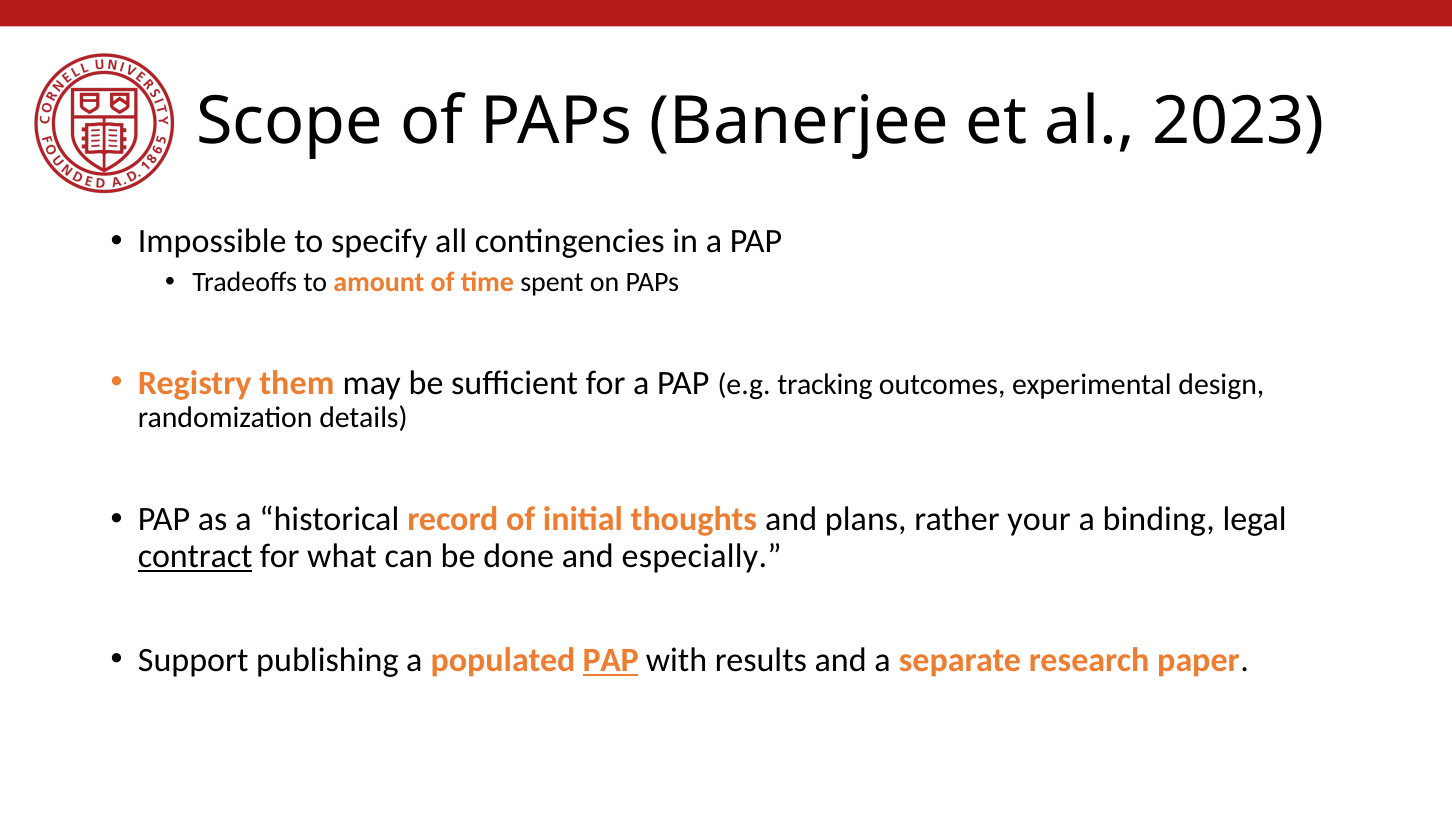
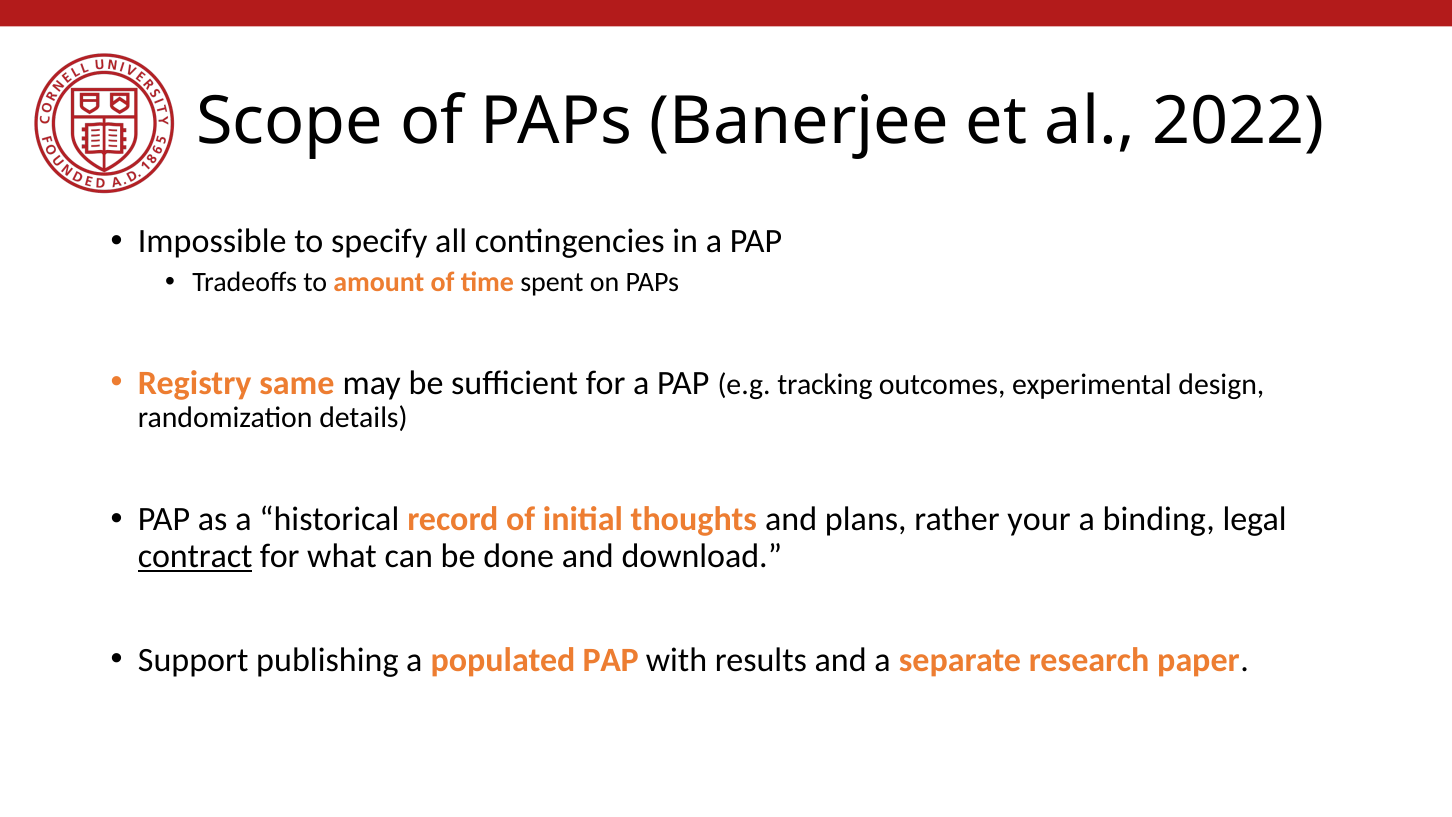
2023: 2023 -> 2022 (1238, 122)
them: them -> same (297, 383)
especially: especially -> download (702, 556)
PAP underline: present -> none (611, 660)
